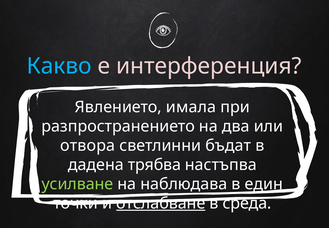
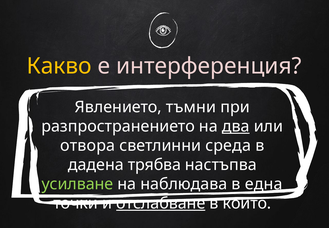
Какво colour: light blue -> yellow (59, 66)
имала: имала -> тъмни (191, 107)
два underline: none -> present (236, 126)
бъдат: бъдат -> среда (228, 145)
един: един -> една (264, 184)
среда: среда -> които (247, 203)
